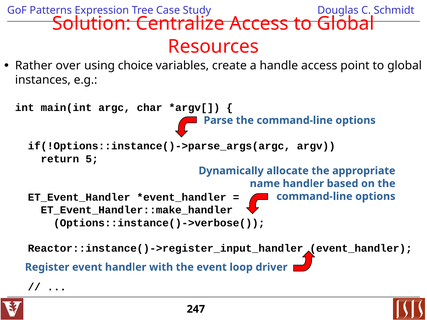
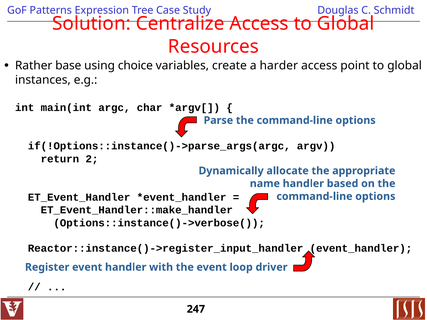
over: over -> base (68, 66)
handle: handle -> harder (279, 66)
5: 5 -> 2 (92, 159)
